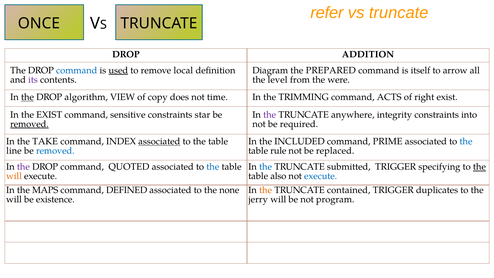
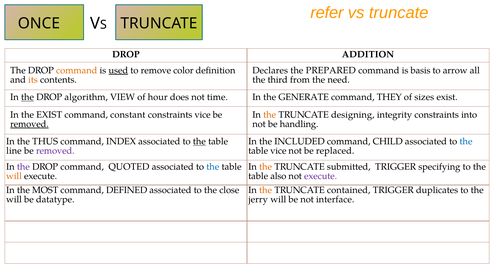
command colour: blue -> orange (77, 70)
local: local -> color (183, 70)
Diagram: Diagram -> Declares (270, 70)
itself: itself -> basis (421, 70)
its colour: purple -> orange (33, 80)
level: level -> third (278, 80)
were: were -> need (339, 80)
copy: copy -> hour (158, 97)
TRIMMING: TRIMMING -> GENERATE (304, 97)
ACTS: ACTS -> THEY (389, 97)
right: right -> sizes (424, 97)
sensitive: sensitive -> constant (128, 115)
constraints star: star -> vice (203, 115)
the colour: purple -> orange (270, 115)
anywhere: anywhere -> designing (353, 115)
required: required -> handling (299, 124)
TAKE: TAKE -> THUS (45, 141)
associated underline: present -> none (159, 141)
the underline: none -> present (199, 141)
PRIME: PRIME -> CHILD (388, 141)
removed colour: blue -> purple (55, 151)
table rule: rule -> vice (278, 151)
the colour: blue -> orange (266, 167)
the underline: present -> none (479, 167)
execute colour: blue -> purple (321, 176)
MAPS: MAPS -> MOST (45, 190)
none: none -> close (229, 190)
existence: existence -> datatype (55, 199)
program: program -> interface (335, 199)
